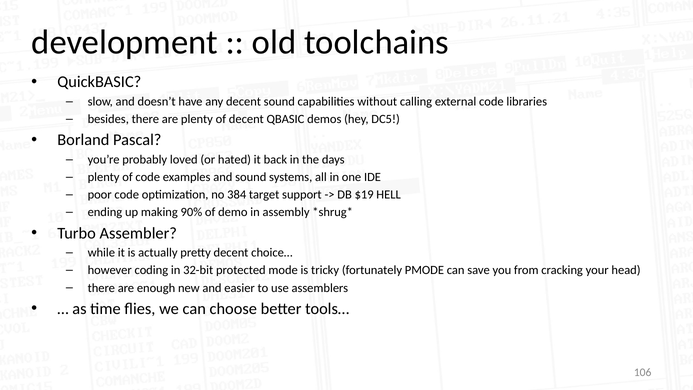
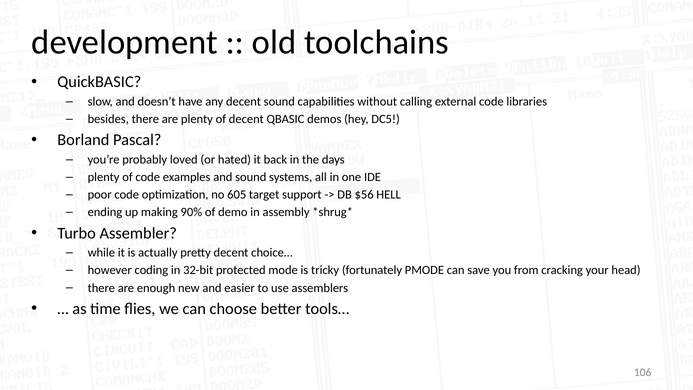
384: 384 -> 605 (237, 195)
$19: $19 -> $56 (364, 195)
